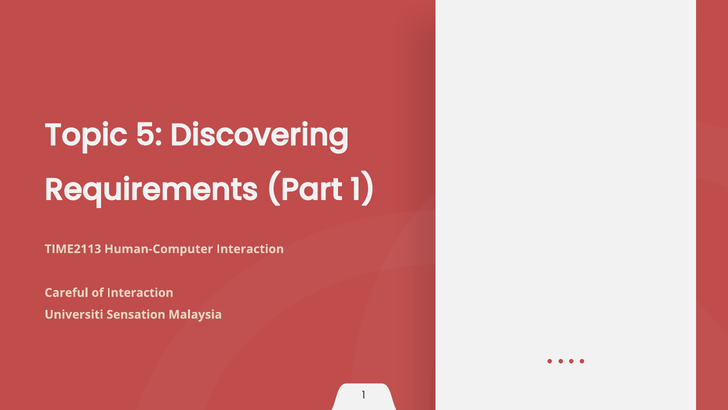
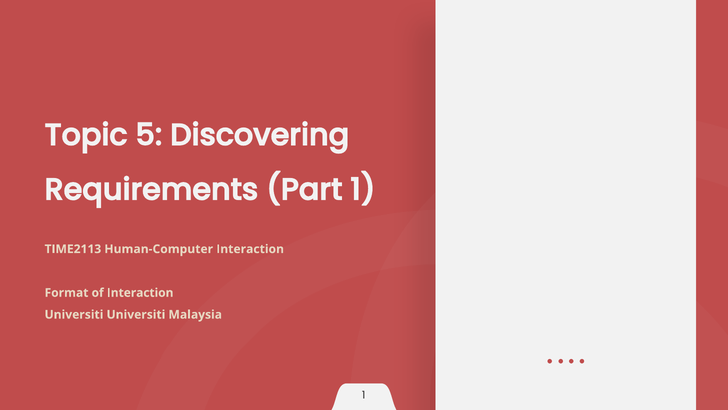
Careful: Careful -> Format (67, 292)
Universiti Sensation: Sensation -> Universiti (136, 314)
